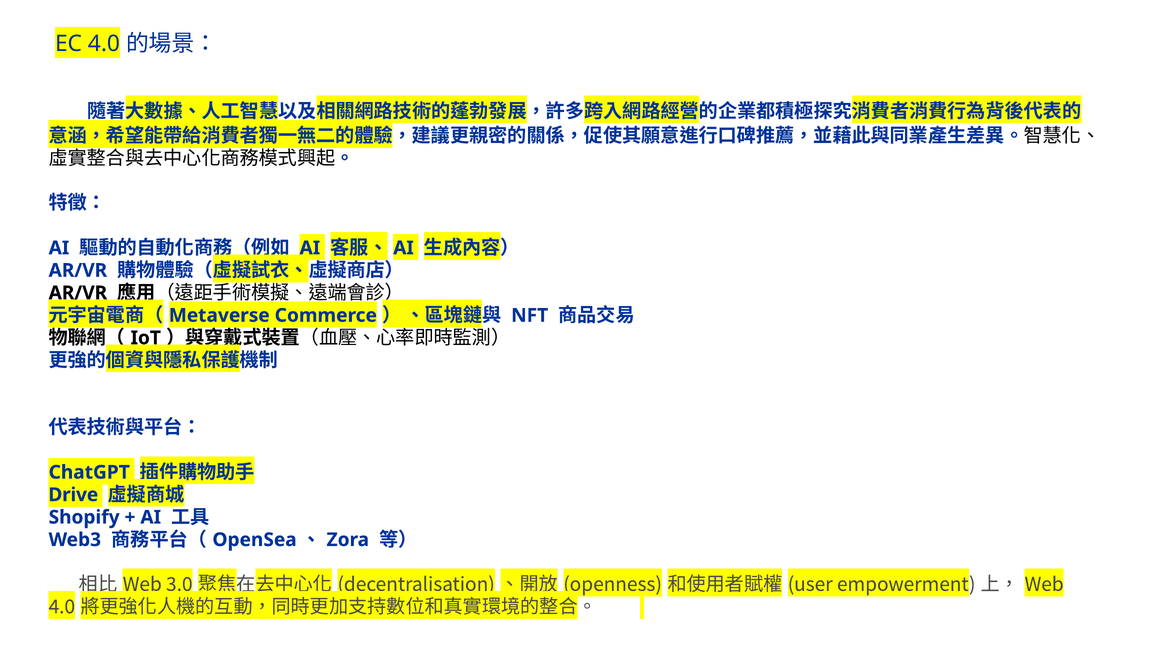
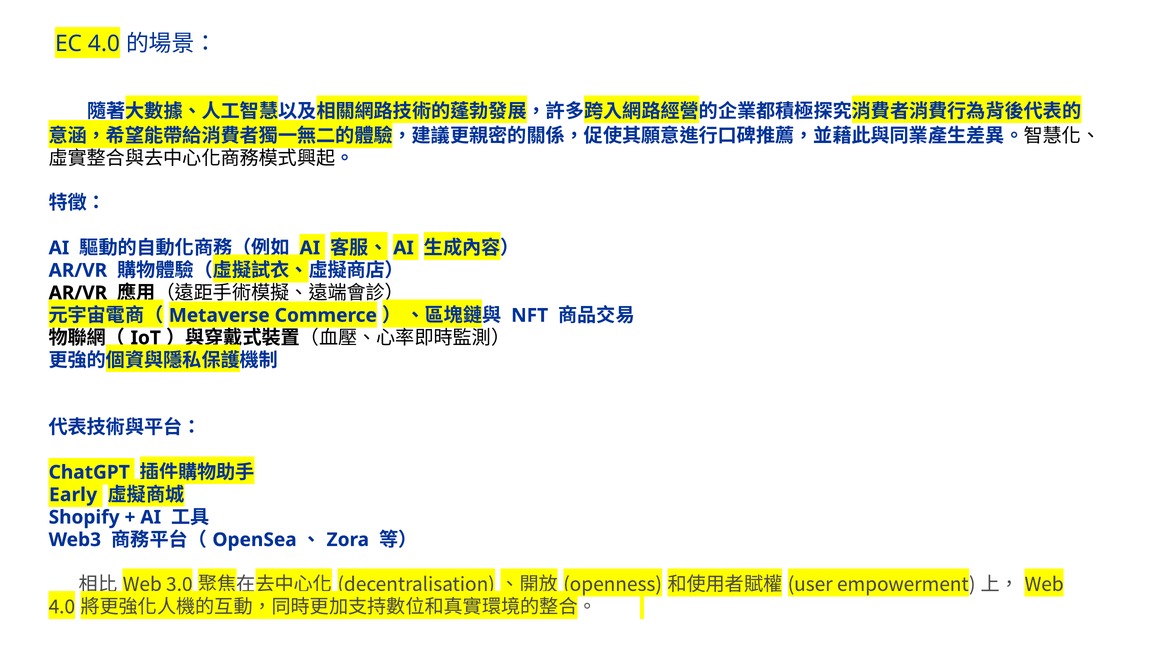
Drive: Drive -> Early (73, 495)
